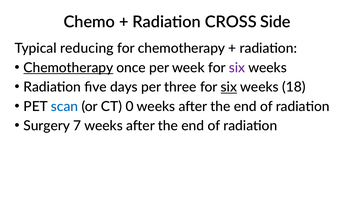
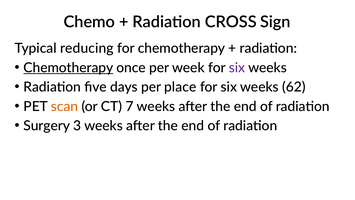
Side: Side -> Sign (275, 22)
three: three -> place (180, 87)
six underline: present -> none (229, 87)
18: 18 -> 62 (294, 87)
scan colour: blue -> orange (65, 106)
0: 0 -> 7 (130, 106)
7: 7 -> 3 (77, 126)
